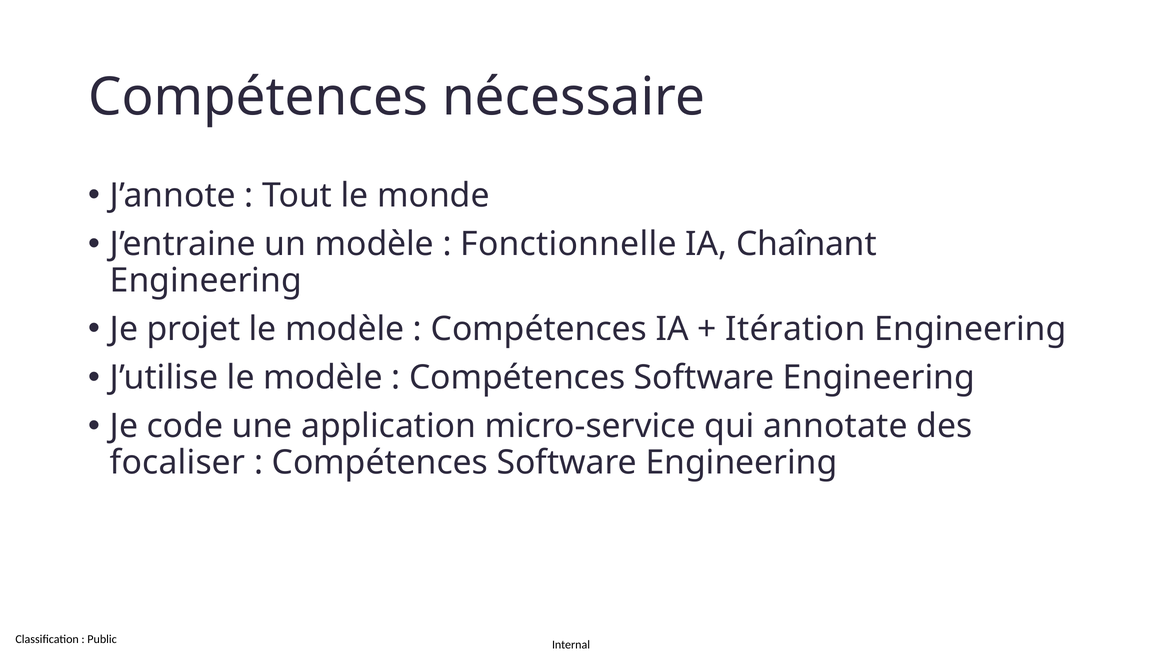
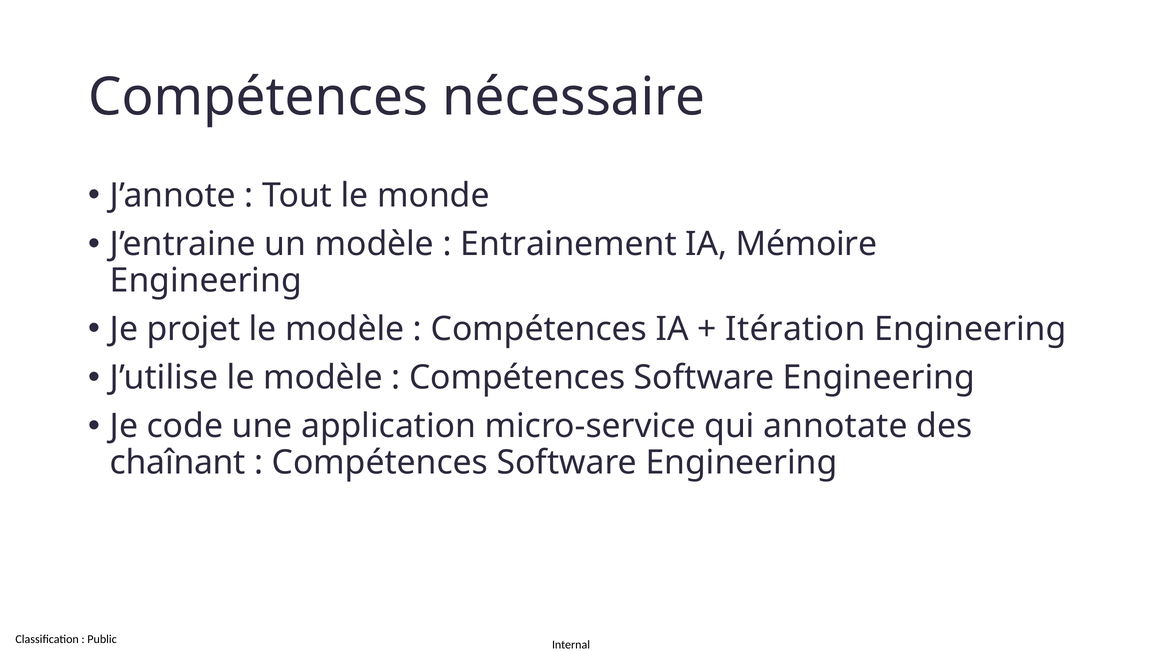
Fonctionnelle: Fonctionnelle -> Entrainement (569, 244)
Chaînant: Chaînant -> Mémoire (806, 244)
focaliser: focaliser -> chaînant (178, 463)
